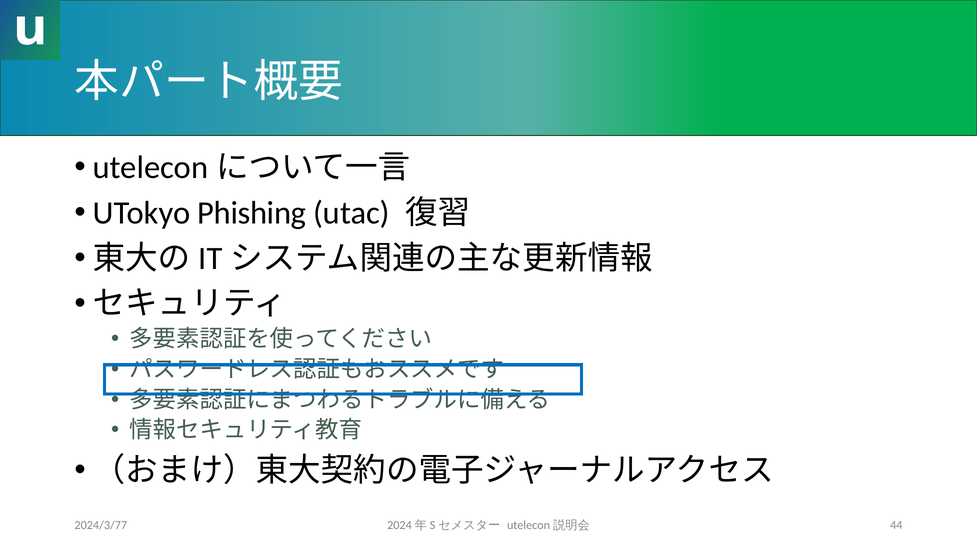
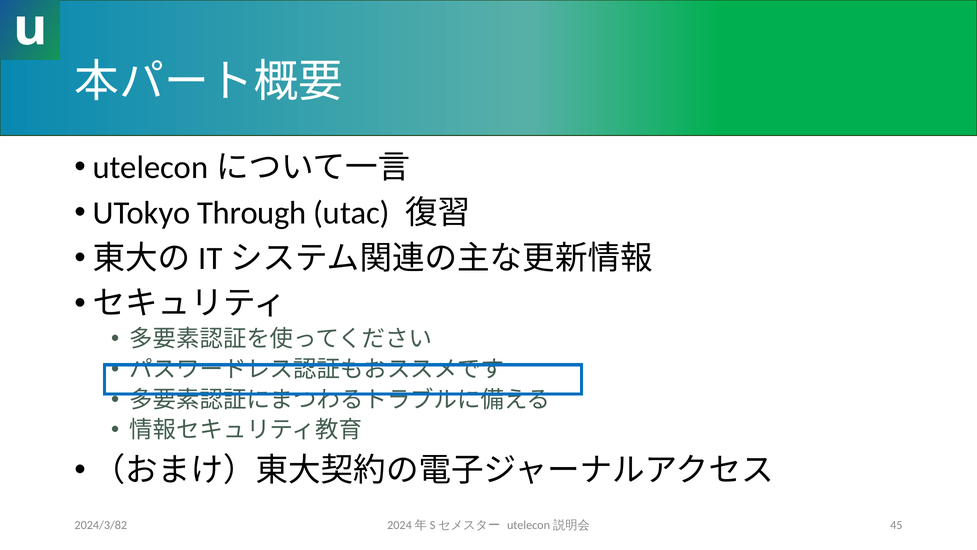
Phishing: Phishing -> Through (252, 213)
2024/3/77: 2024/3/77 -> 2024/3/82 (101, 525)
44: 44 -> 45 (896, 525)
